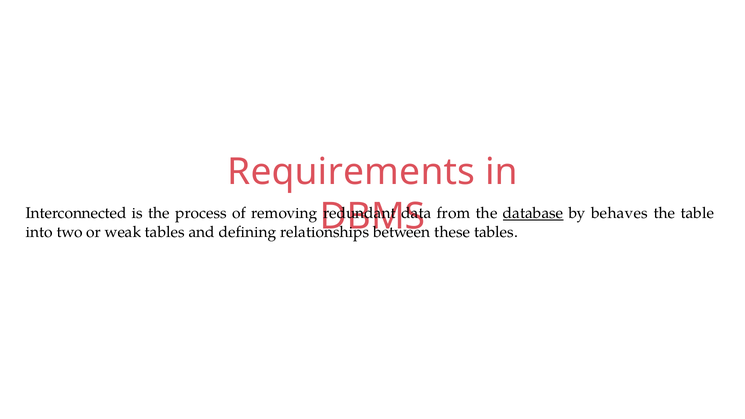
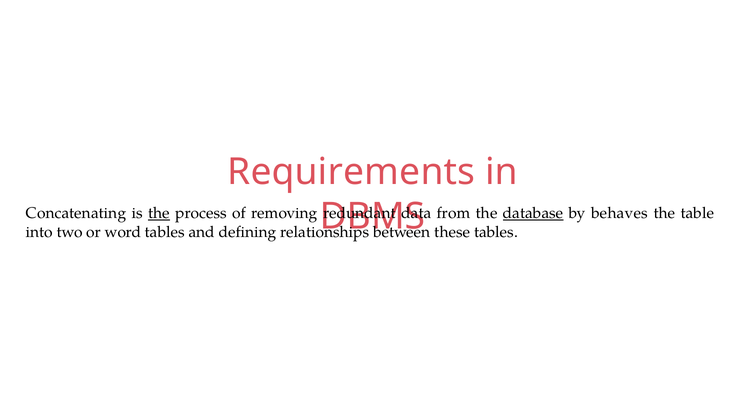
Interconnected: Interconnected -> Concatenating (76, 213)
the underline: none -> present (159, 213)
weak: weak -> word (123, 232)
